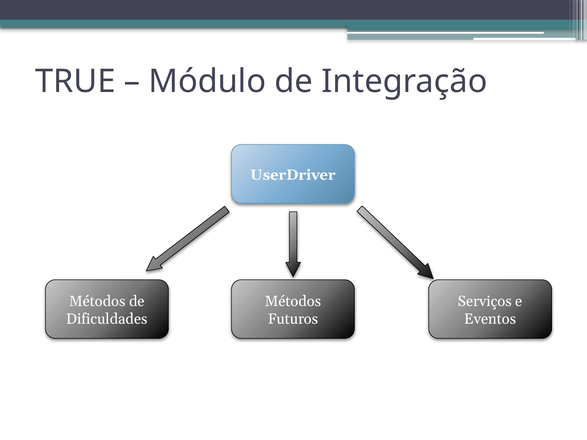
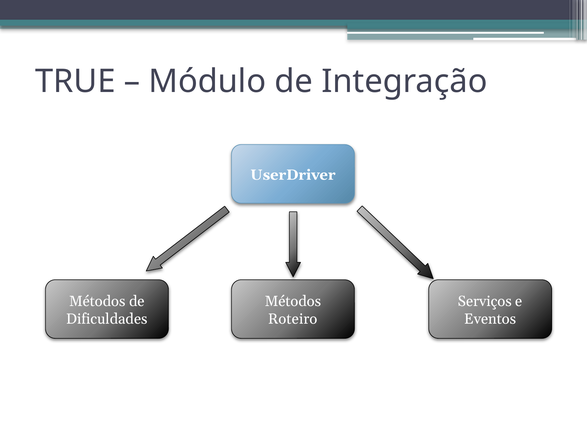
Futuros: Futuros -> Roteiro (293, 319)
